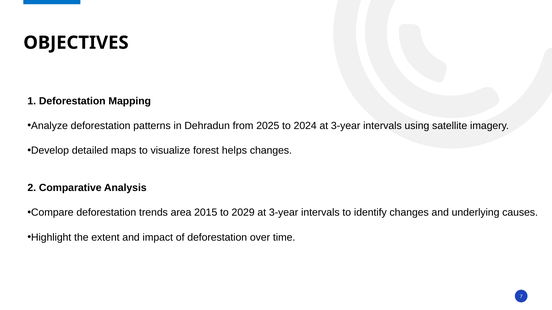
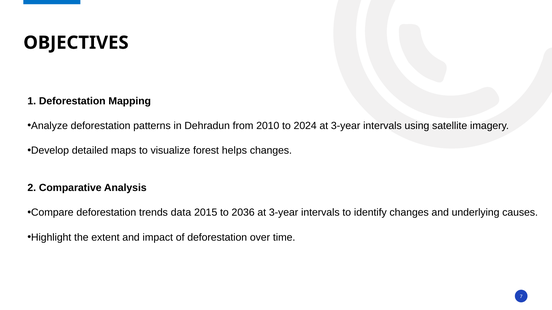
2025: 2025 -> 2010 (268, 126)
area: area -> data (181, 213)
2029: 2029 -> 2036 (243, 213)
